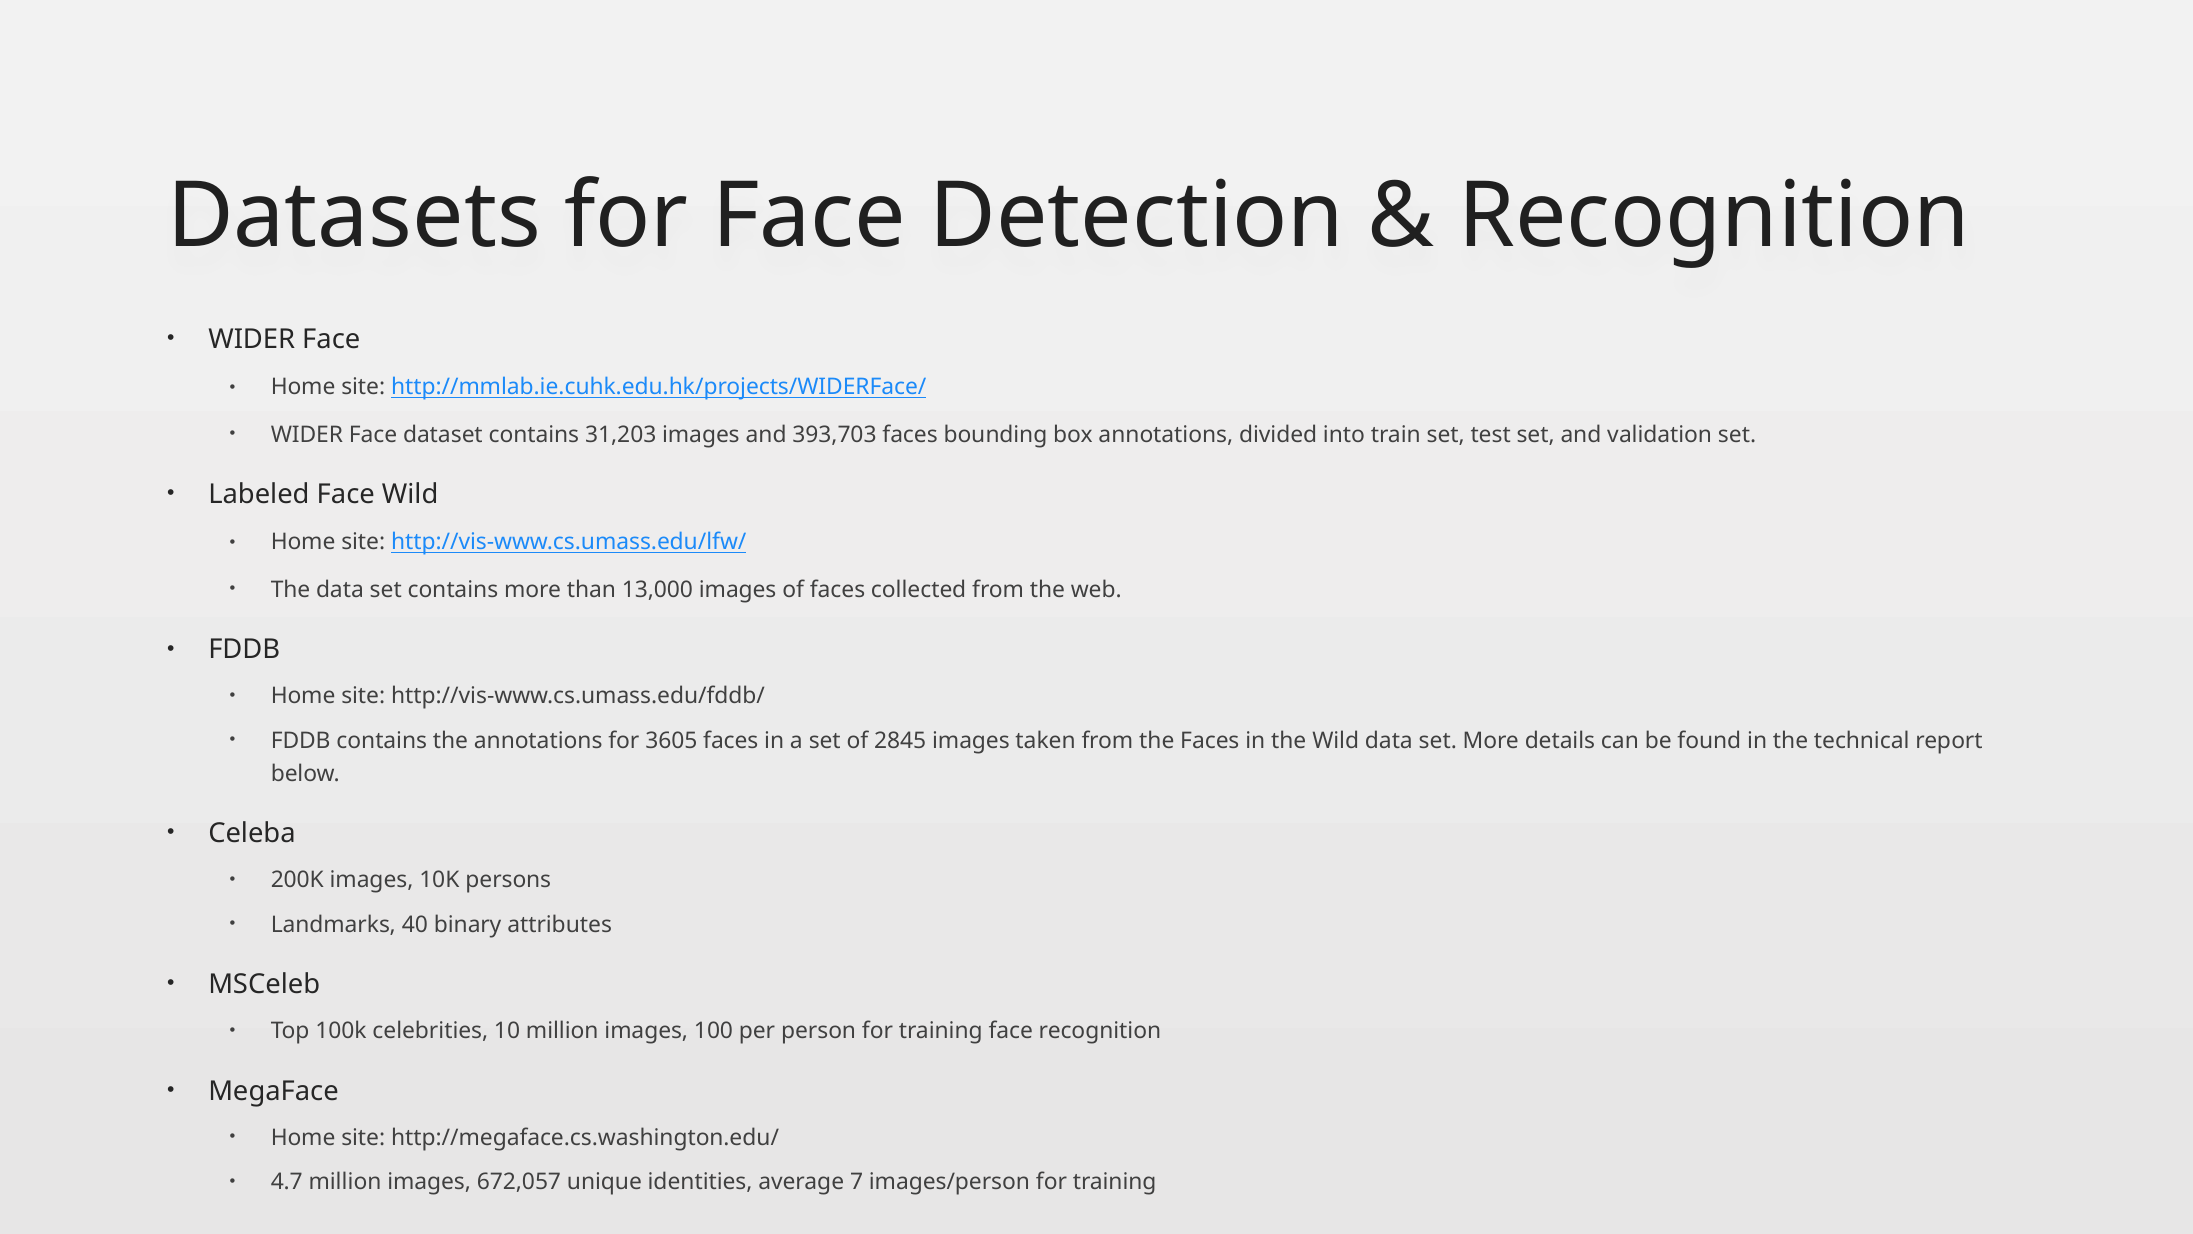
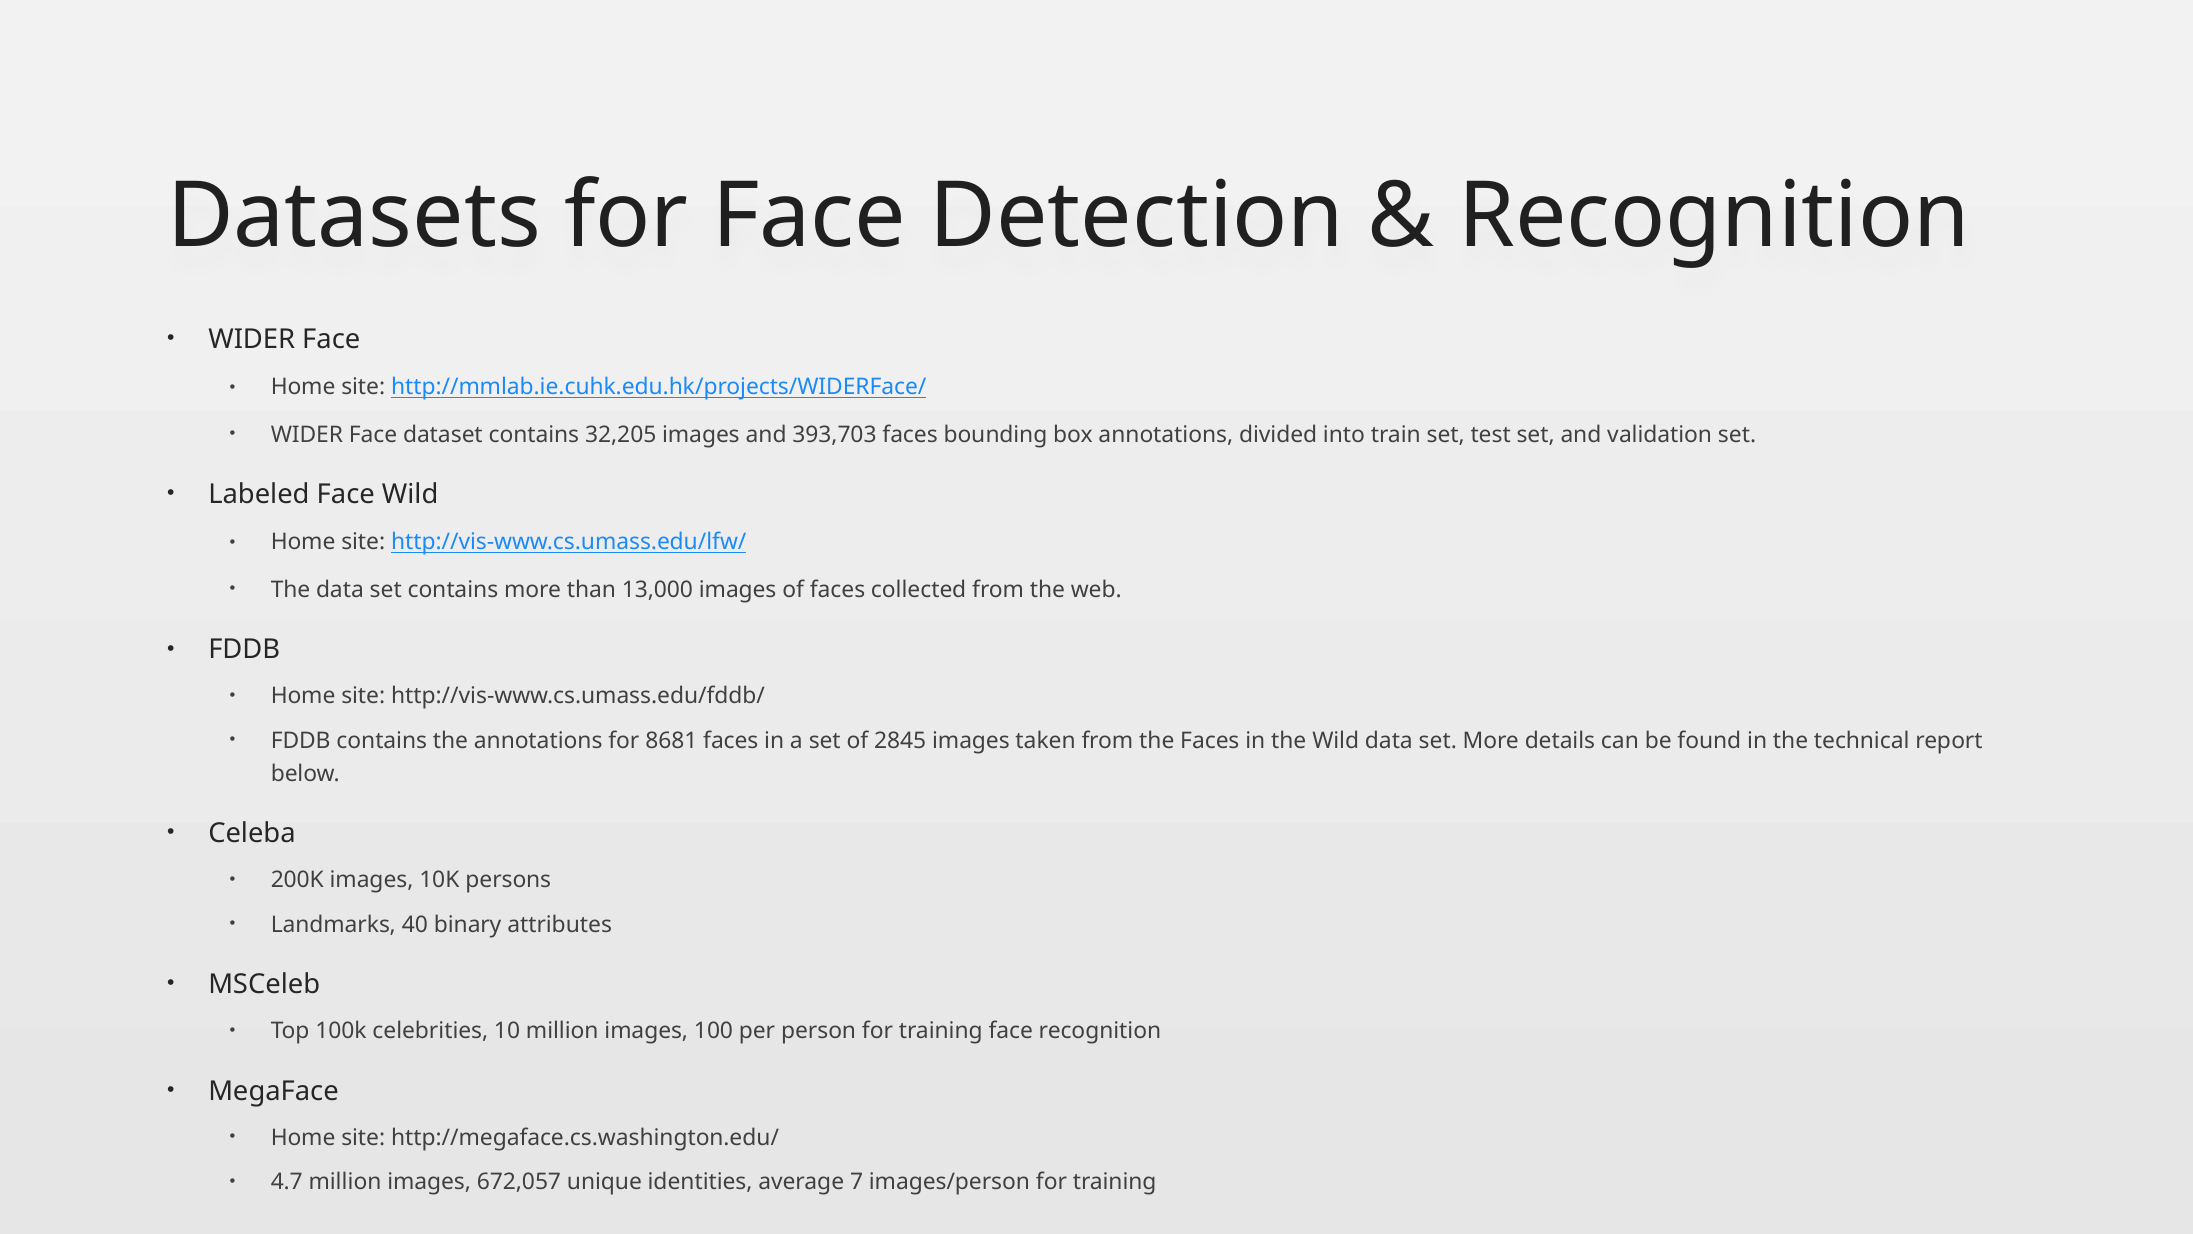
31,203: 31,203 -> 32,205 (621, 435)
3605: 3605 -> 8681 (671, 740)
